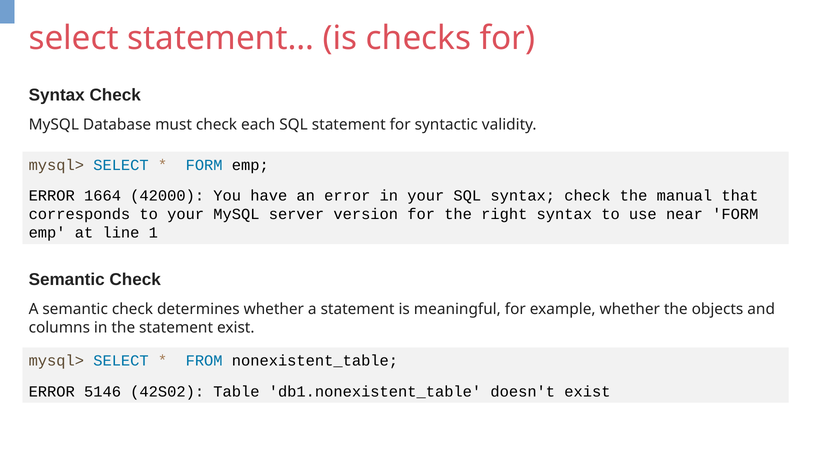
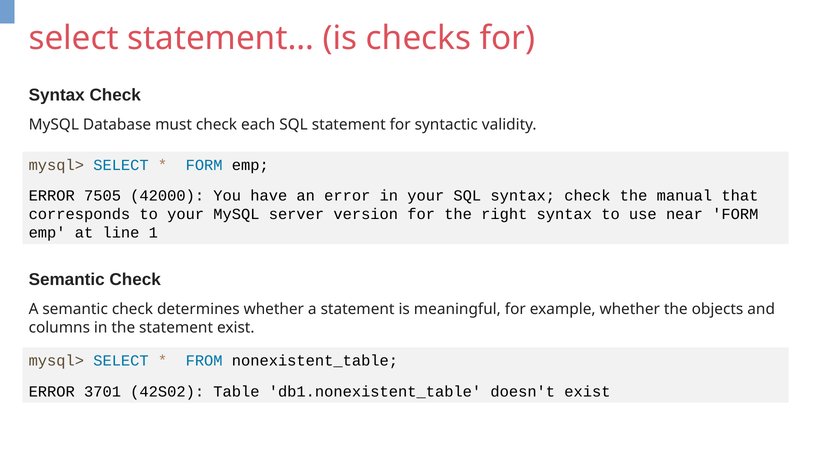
1664: 1664 -> 7505 (103, 196)
5146: 5146 -> 3701 (103, 391)
